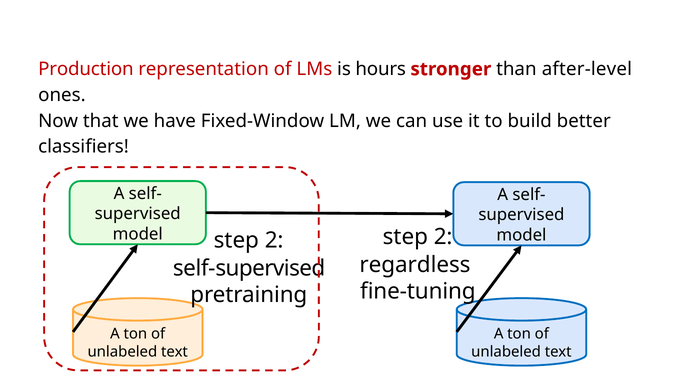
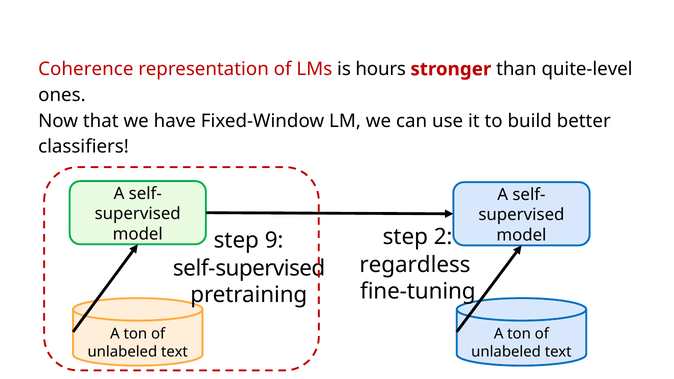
Production: Production -> Coherence (86, 69)
after-level: after-level -> quite-level (587, 69)
model step 2: 2 -> 9 (274, 240)
